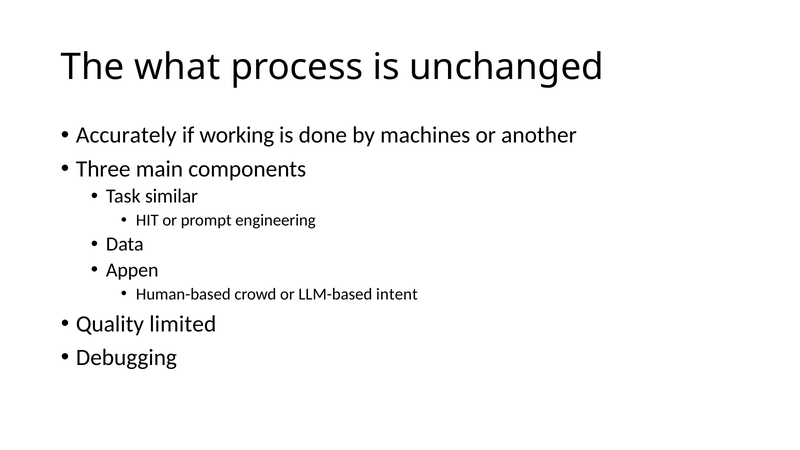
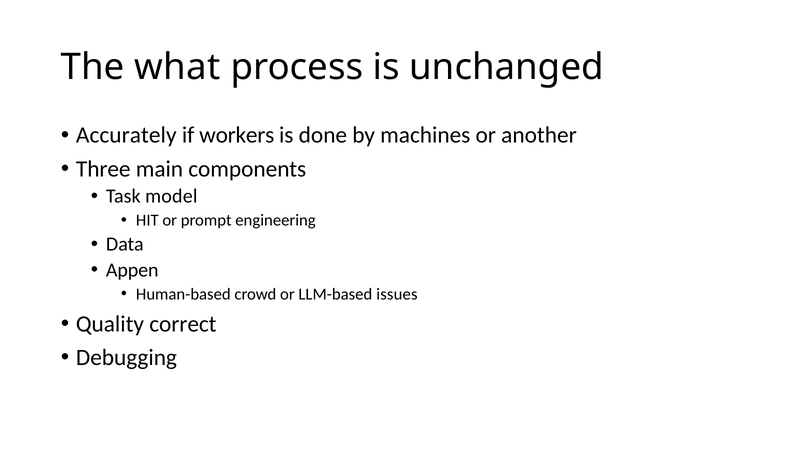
working: working -> workers (237, 135)
similar: similar -> model (171, 196)
intent: intent -> issues (397, 294)
limited: limited -> correct (183, 324)
